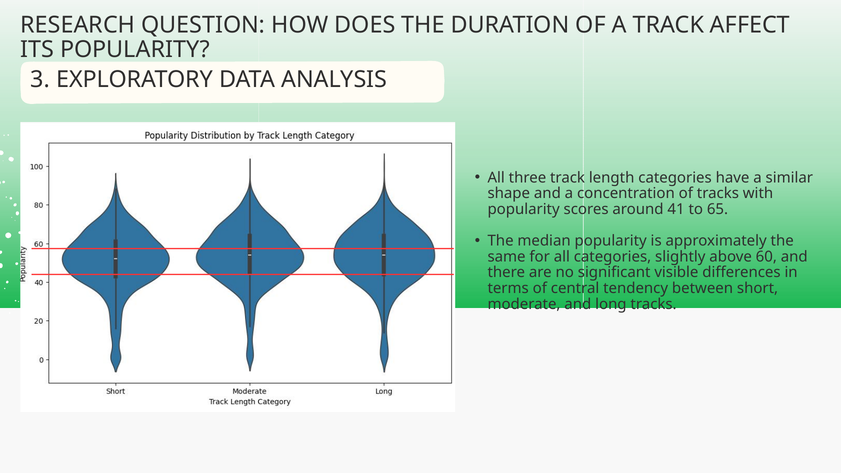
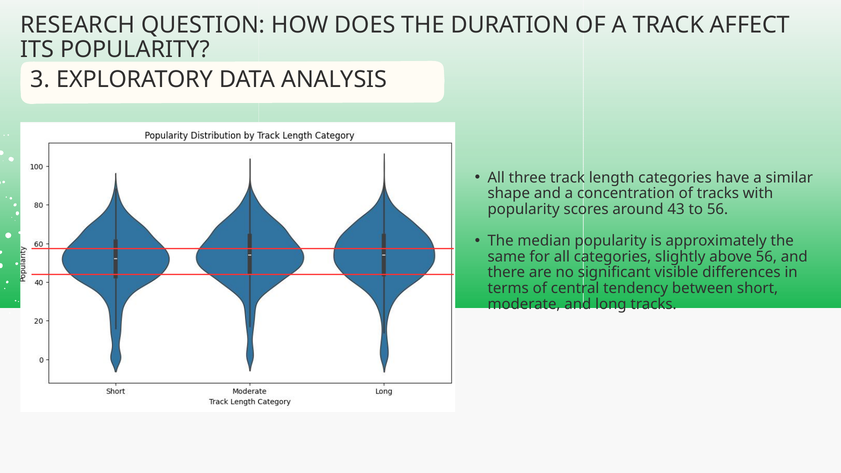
41: 41 -> 43 (676, 209)
to 65: 65 -> 56 (718, 209)
above 60: 60 -> 56 (766, 257)
